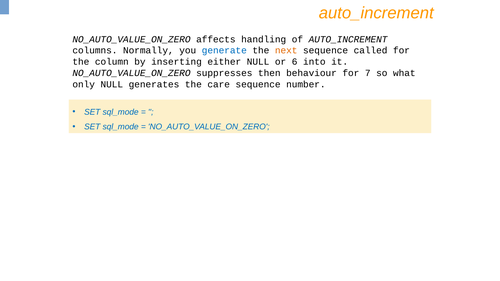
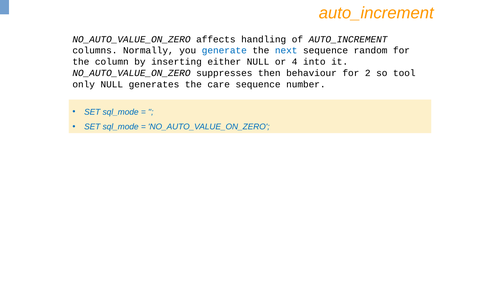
next colour: orange -> blue (286, 51)
called: called -> random (371, 51)
6: 6 -> 4 (295, 62)
7: 7 -> 2 (368, 73)
what: what -> tool (404, 73)
